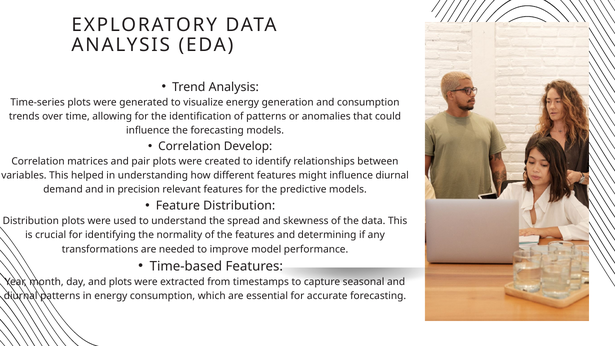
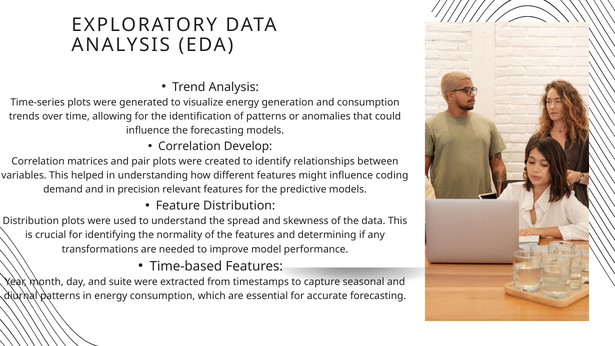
influence diurnal: diurnal -> coding (392, 175)
and plots: plots -> suite (120, 282)
